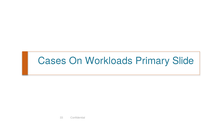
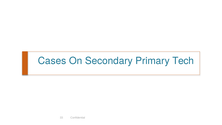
Workloads: Workloads -> Secondary (109, 61)
Slide: Slide -> Tech (183, 61)
